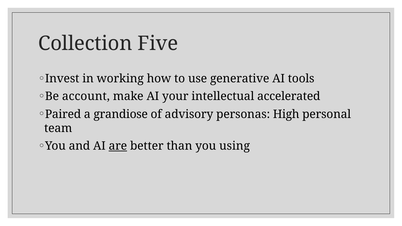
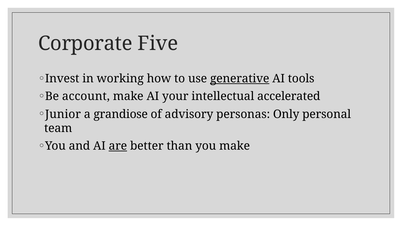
Collection: Collection -> Corporate (85, 44)
generative underline: none -> present (240, 79)
Paired: Paired -> Junior (63, 114)
High: High -> Only (286, 114)
you using: using -> make (235, 146)
